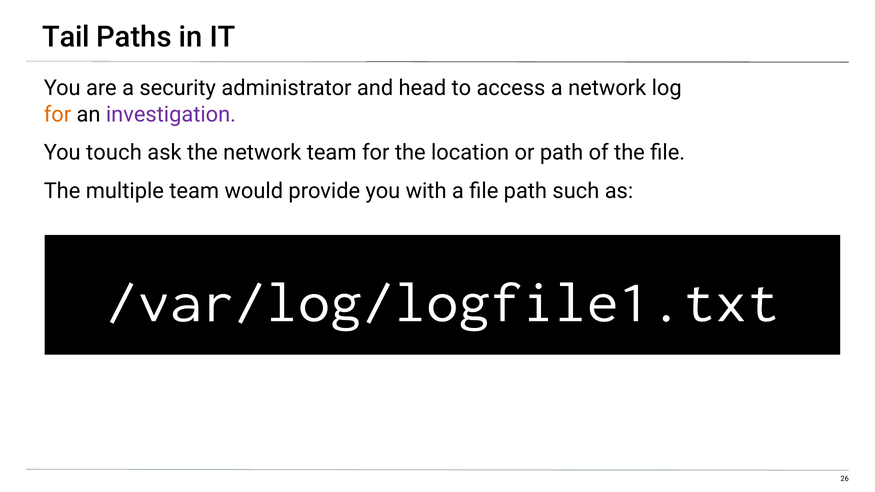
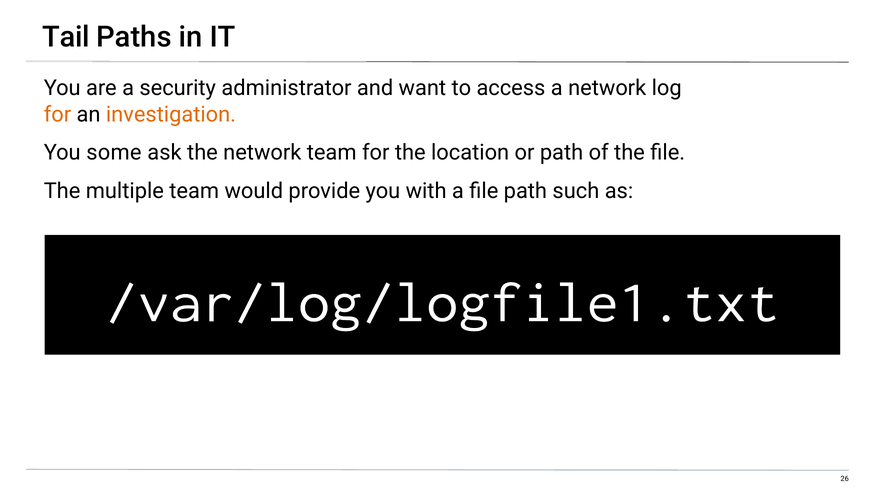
head: head -> want (422, 88)
investigation colour: purple -> orange (171, 114)
touch: touch -> some (114, 153)
